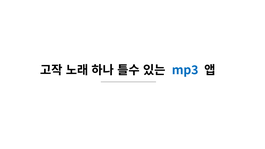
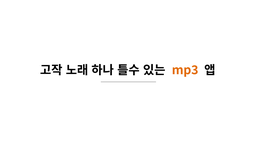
mp3 colour: blue -> orange (185, 70)
